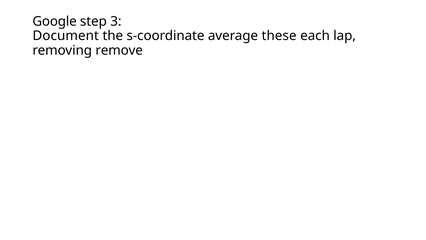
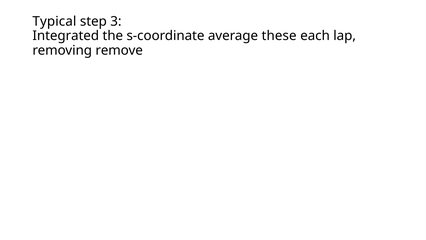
Google: Google -> Typical (54, 21)
Document: Document -> Integrated (66, 36)
